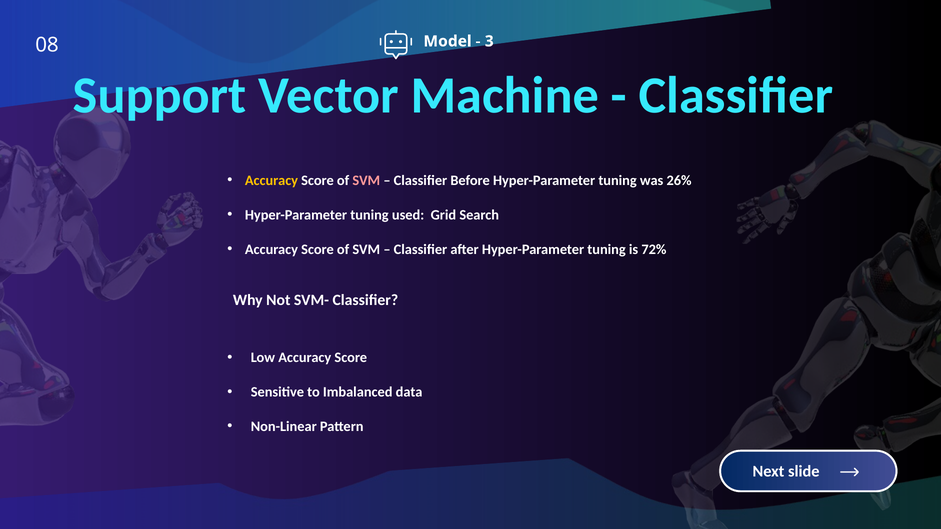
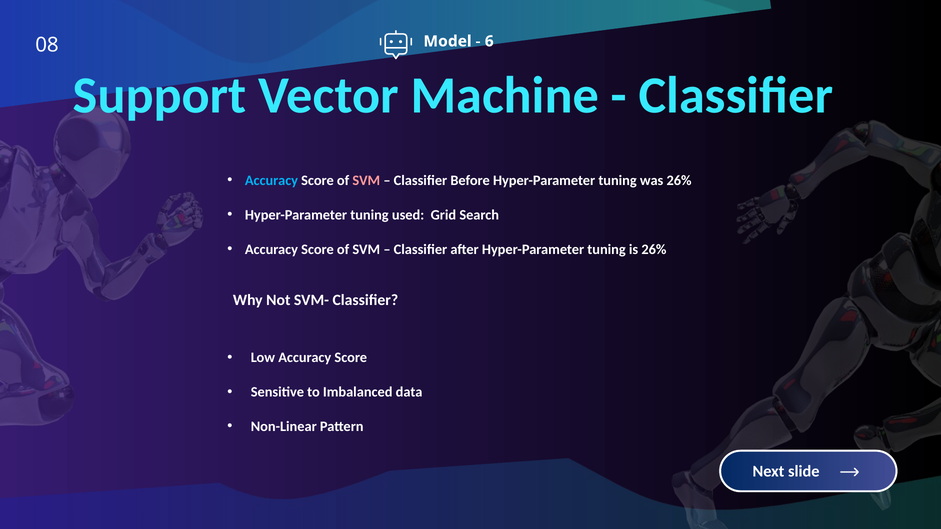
3: 3 -> 6 (489, 41)
Accuracy colour: yellow -> light blue (271, 180)
is 72%: 72% -> 26% (654, 249)
